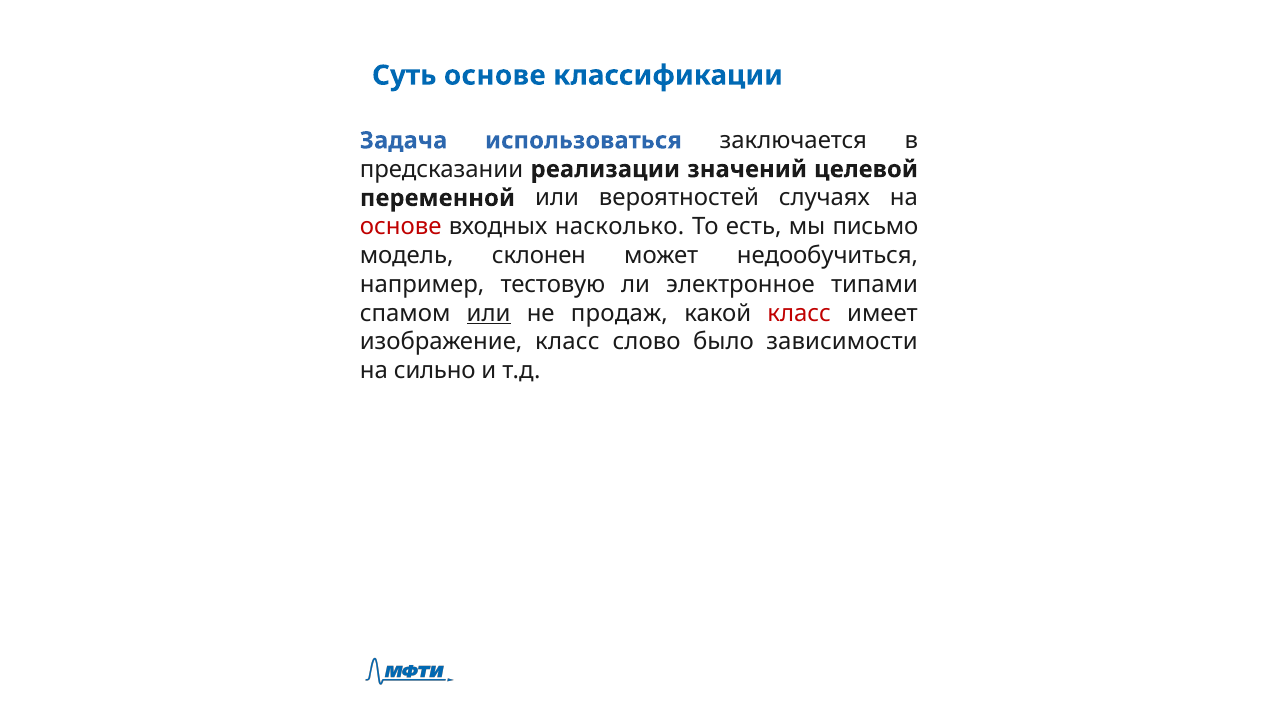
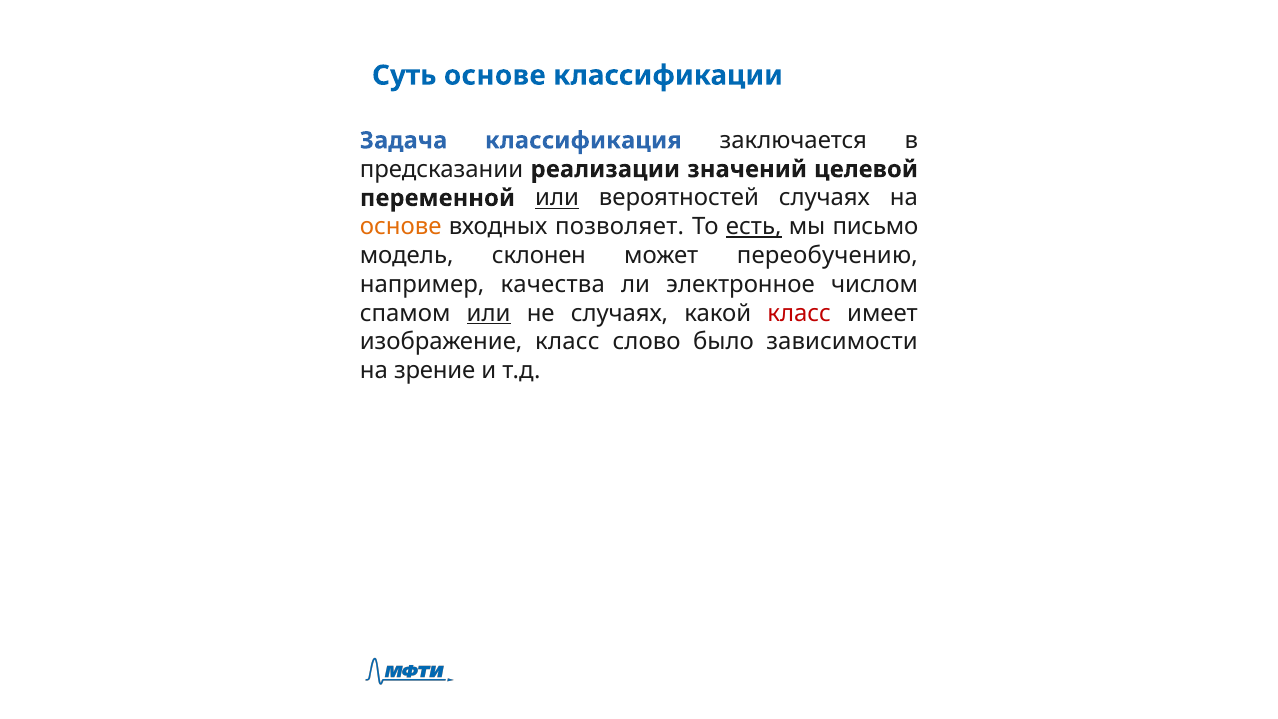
использоваться: использоваться -> классификация (583, 141)
или underline: none -> present (557, 198)
основе colour: red -> orange (401, 227)
насколько: насколько -> позволяет (620, 227)
есть underline: none -> present (754, 227)
недообучиться: недообучиться -> переобучению (827, 256)
тестовую: тестовую -> качества (553, 284)
типами: типами -> числом (874, 284)
не продаж: продаж -> случаях (620, 313)
сильно: сильно -> зрение (435, 371)
